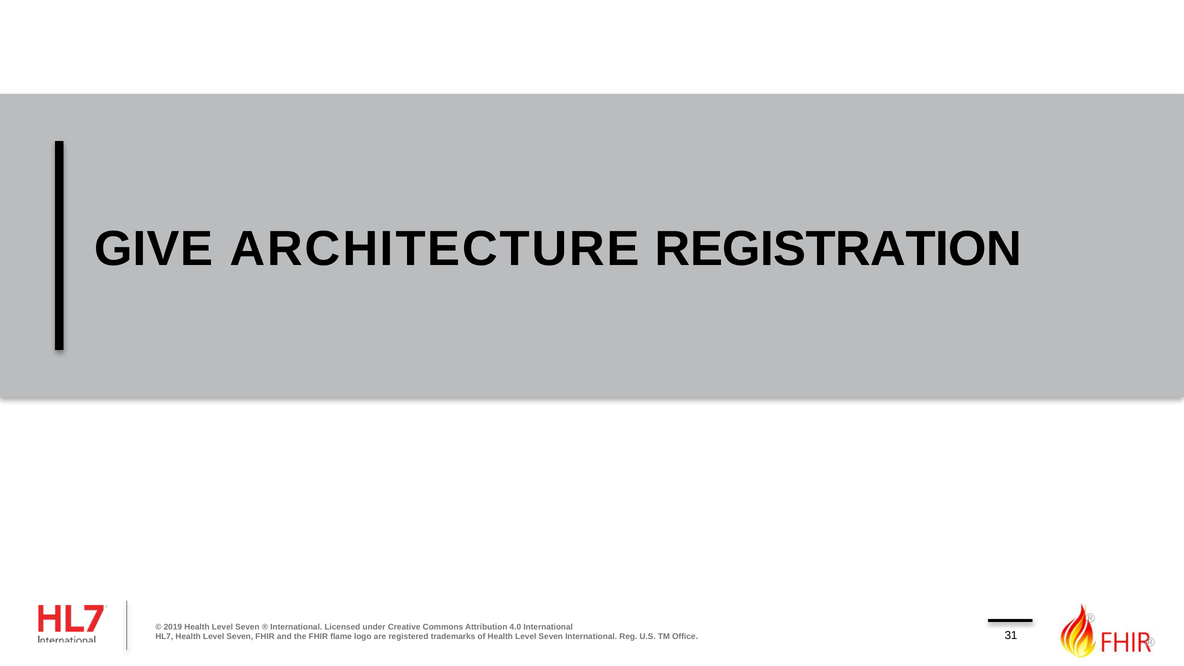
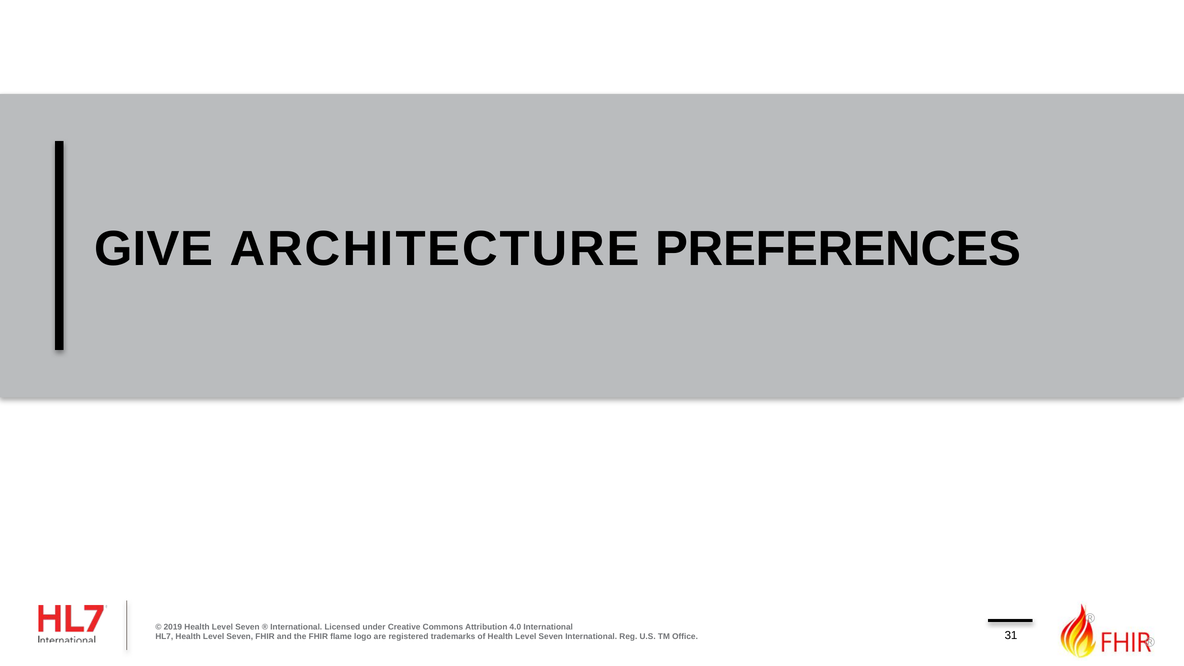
REGISTRATION: REGISTRATION -> PREFERENCES (838, 249)
